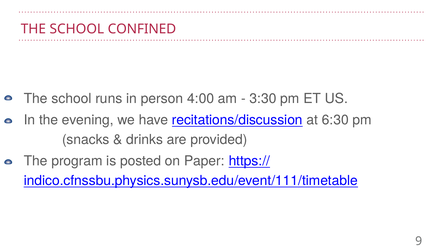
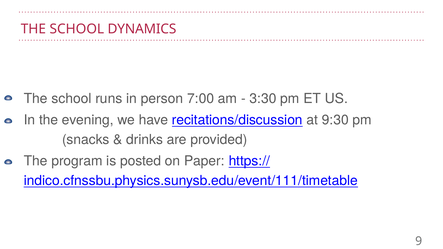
CONFINED: CONFINED -> DYNAMICS (142, 29)
4:00: 4:00 -> 7:00 (201, 99)
6:30: 6:30 -> 9:30 (335, 120)
